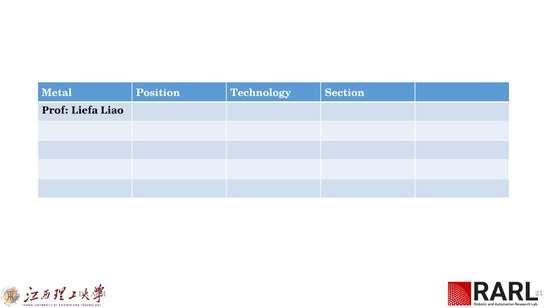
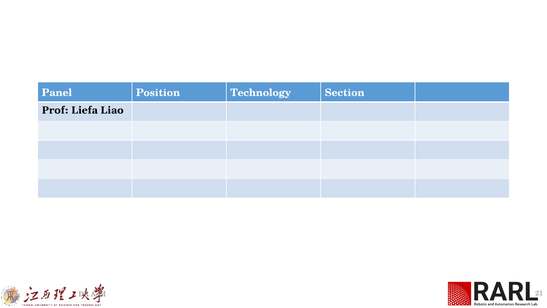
Metal: Metal -> Panel (57, 93)
